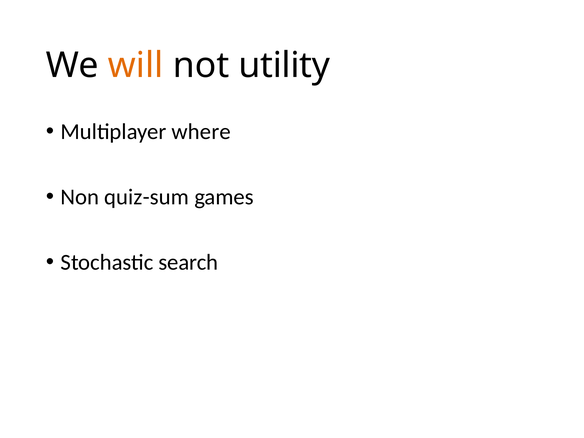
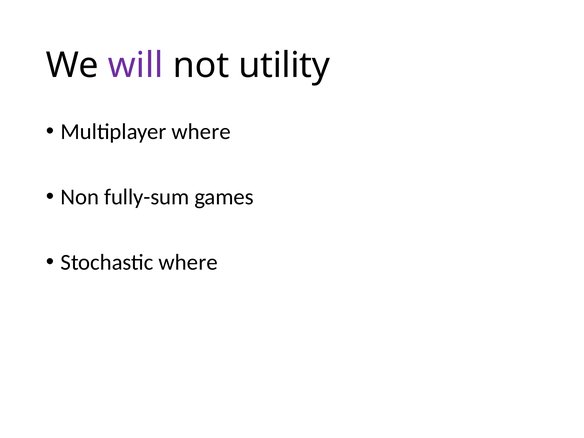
will colour: orange -> purple (136, 65)
quiz-sum: quiz-sum -> fully-sum (147, 197)
Stochastic search: search -> where (188, 262)
